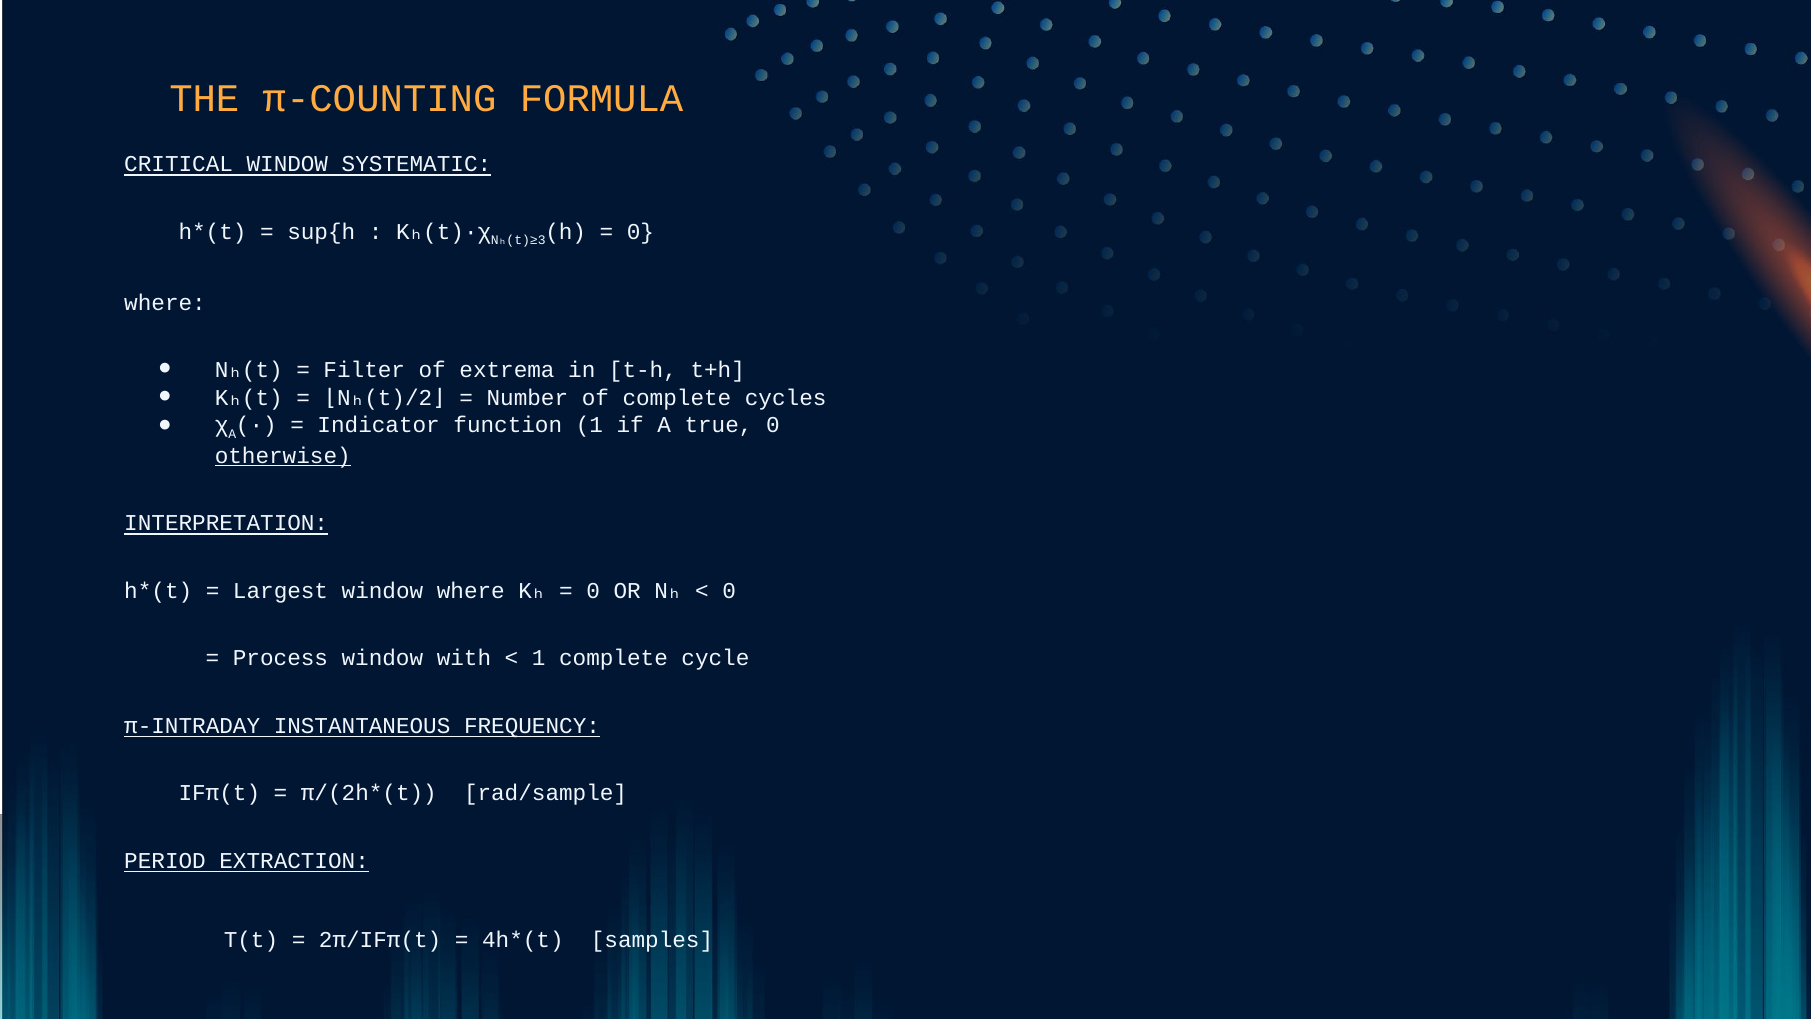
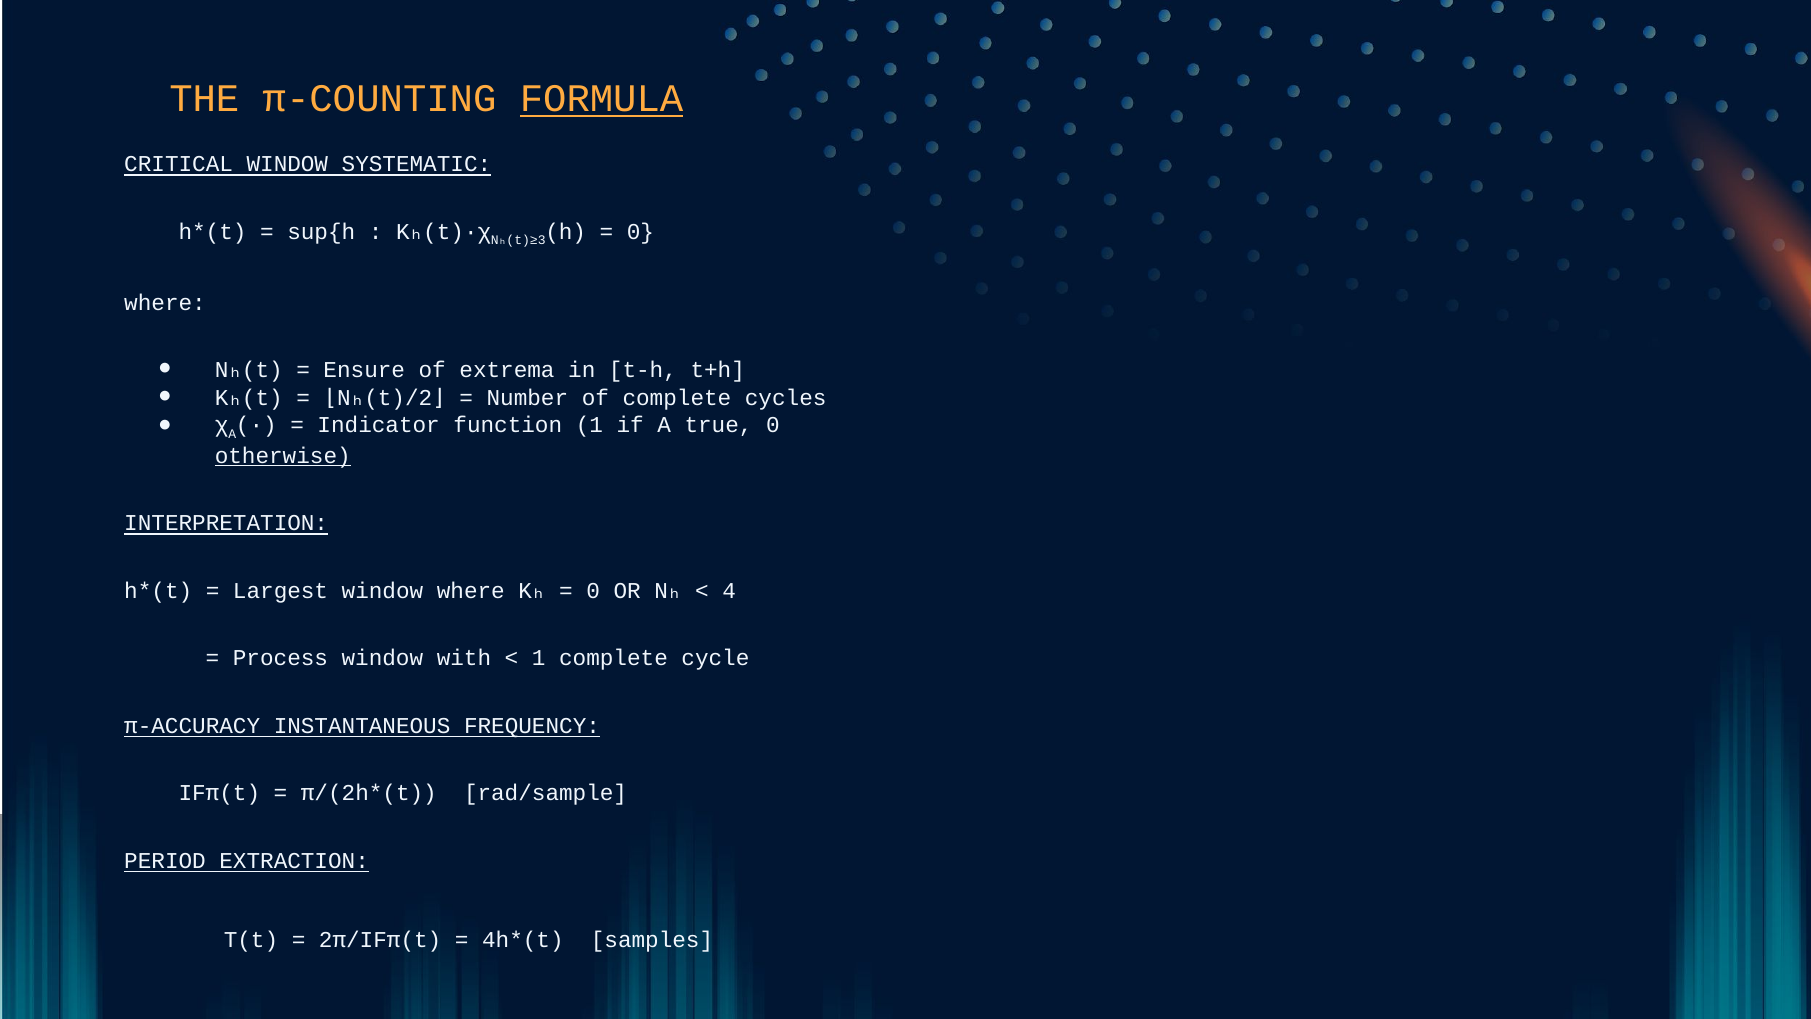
FORMULA underline: none -> present (602, 99)
Filter: Filter -> Ensure (364, 370)
0: 0 -> 4 (729, 591)
π-INTRADAY: π-INTRADAY -> π-ACCURACY (192, 725)
